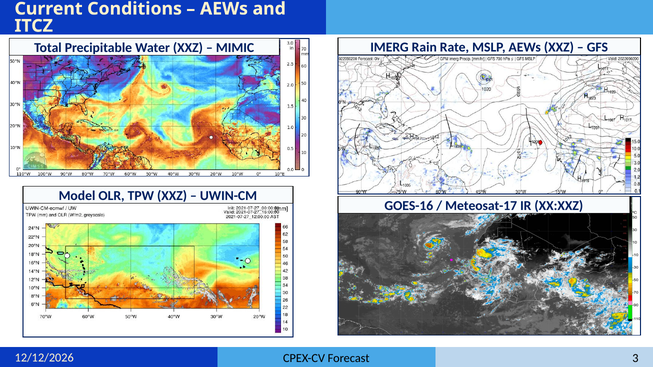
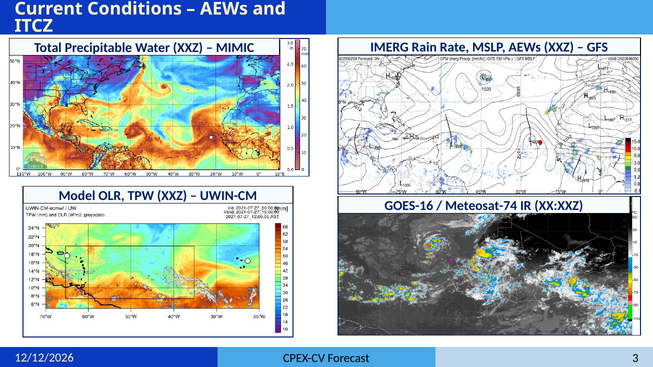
Meteosat-17: Meteosat-17 -> Meteosat-74 (481, 206)
